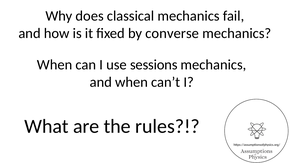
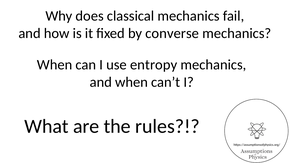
sessions: sessions -> entropy (154, 65)
